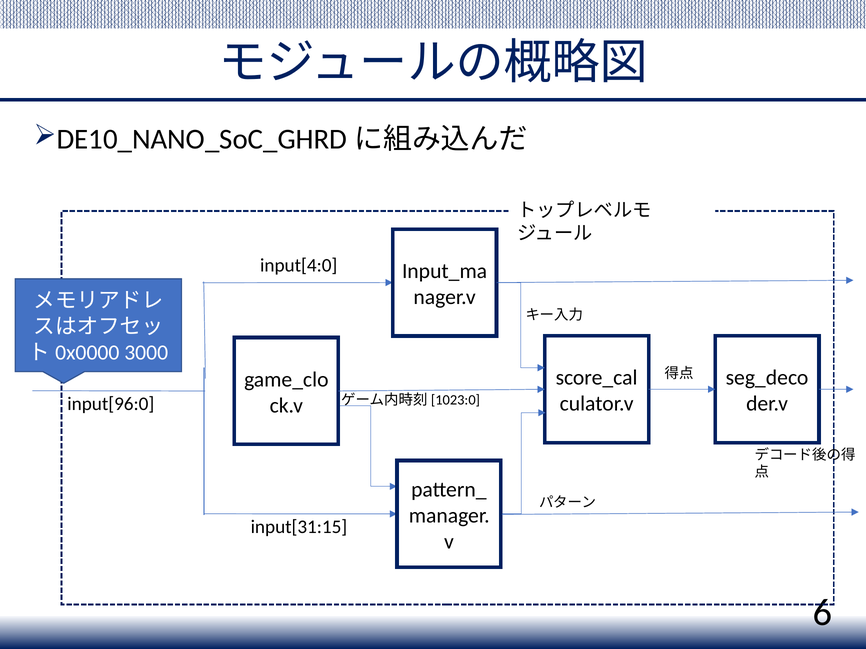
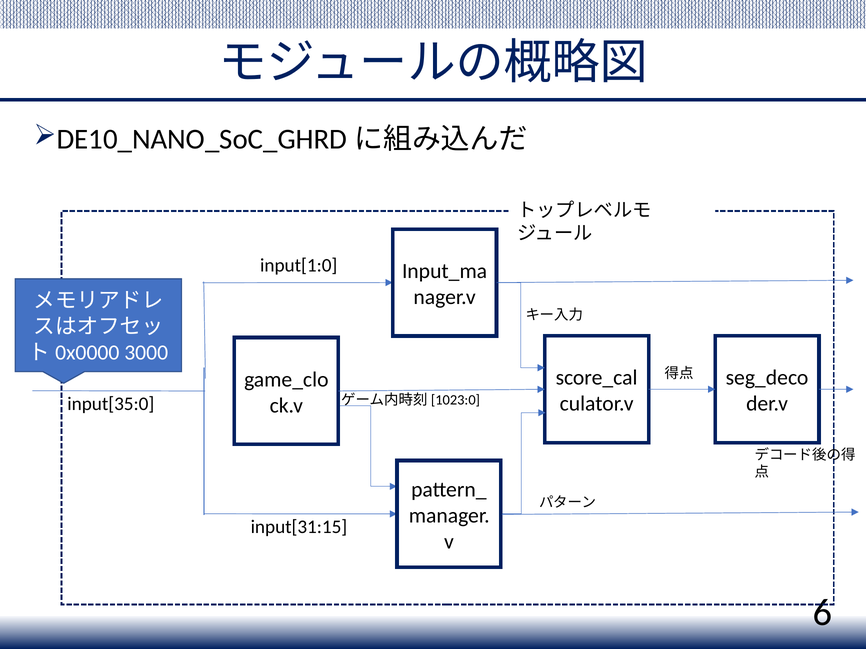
input[4:0: input[4:0 -> input[1:0 (299, 266)
input[96:0: input[96:0 -> input[35:0 (111, 404)
